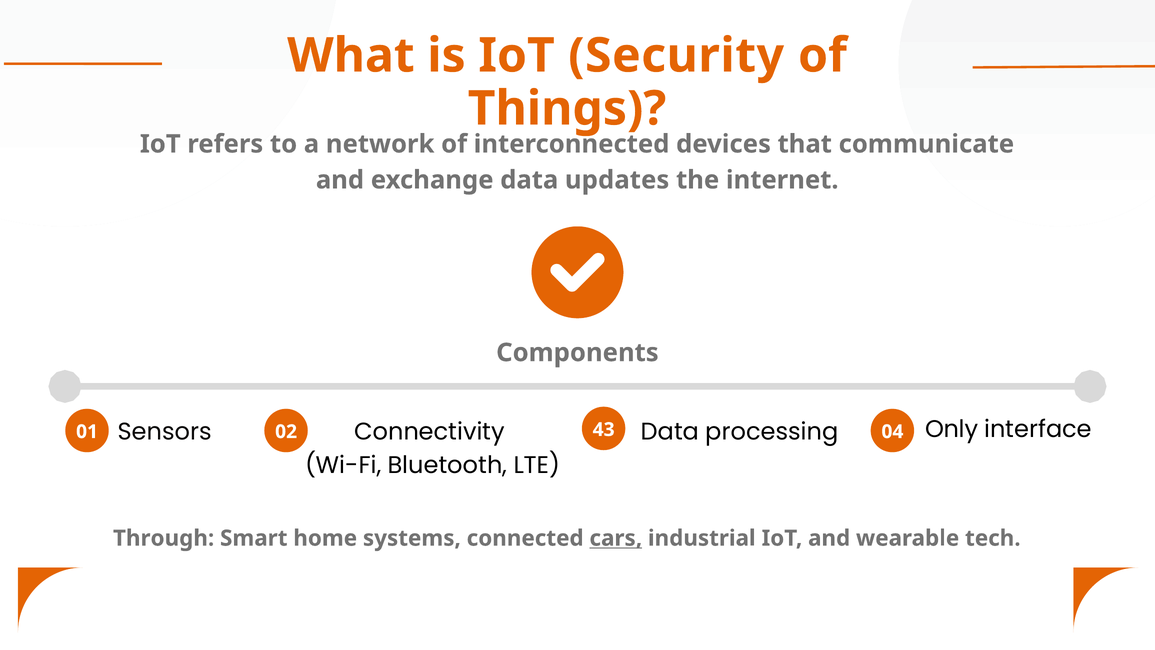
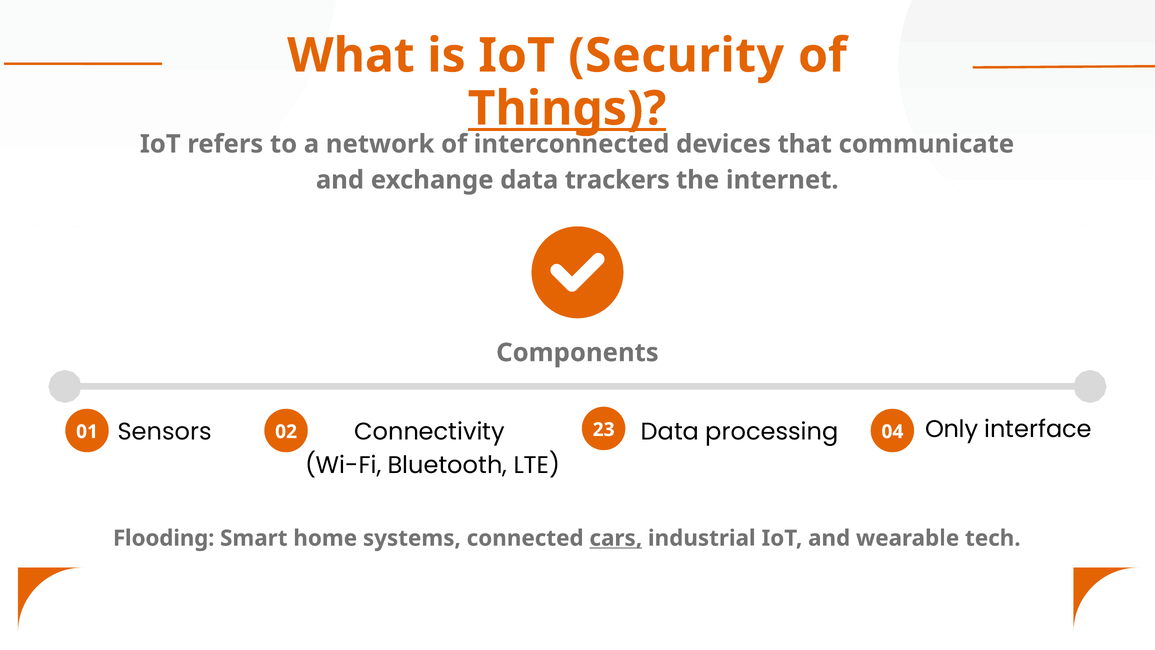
Things underline: none -> present (567, 109)
updates: updates -> trackers (617, 180)
43: 43 -> 23 (604, 429)
Through: Through -> Flooding (164, 538)
